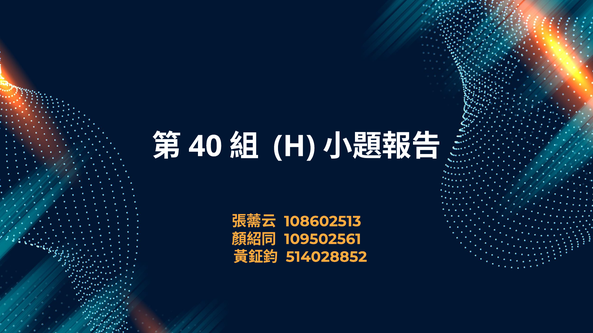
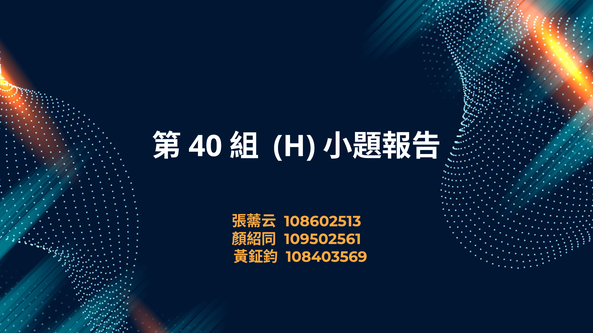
514028852: 514028852 -> 108403569 (326, 257)
